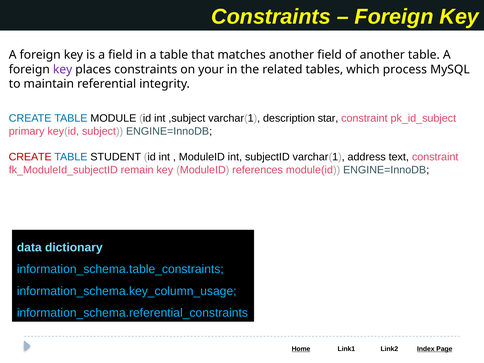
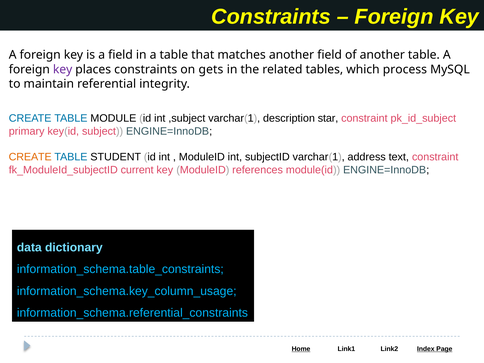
your: your -> gets (211, 69)
CREATE colour: red -> orange (30, 157)
remain: remain -> current (137, 170)
